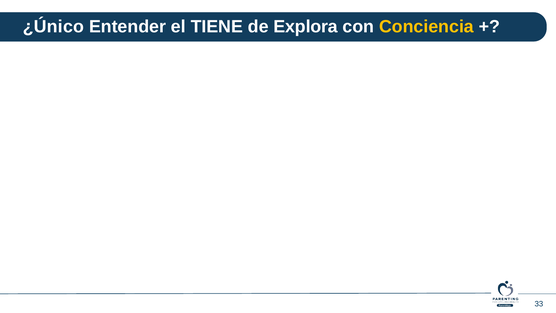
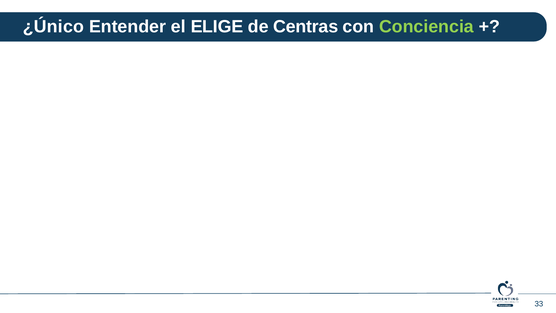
TIENE: TIENE -> ELIGE (217, 27)
Explora: Explora -> Centras (306, 27)
Conciencia colour: yellow -> light green (426, 27)
